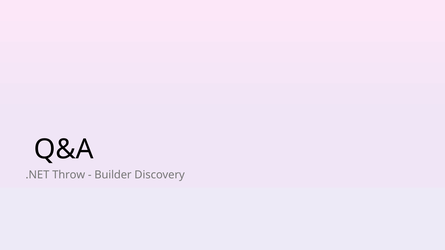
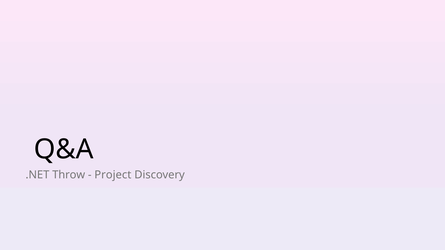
Builder: Builder -> Project (113, 175)
